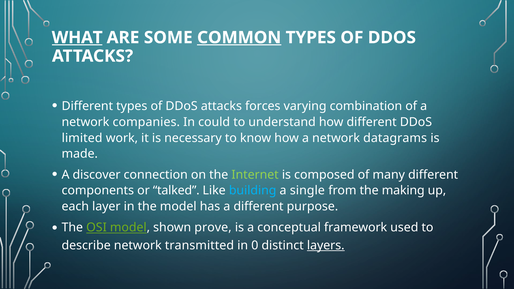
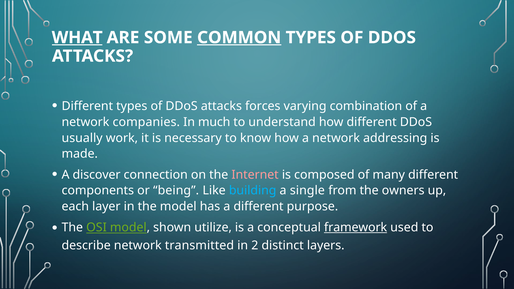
could: could -> much (214, 122)
limited: limited -> usually (82, 138)
datagrams: datagrams -> addressing (395, 138)
Internet colour: light green -> pink (255, 175)
talked: talked -> being (176, 191)
making: making -> owners (403, 191)
prove: prove -> utilize (213, 228)
framework underline: none -> present (356, 228)
0: 0 -> 2 (255, 245)
layers underline: present -> none (326, 245)
